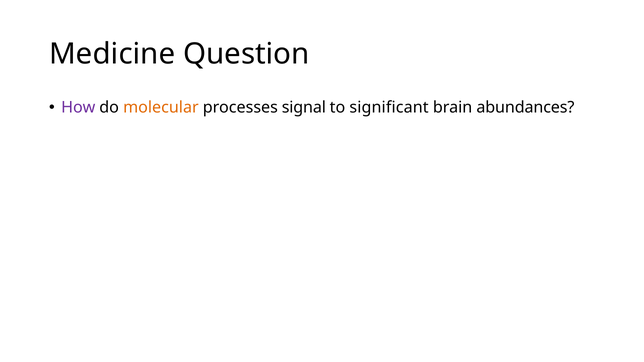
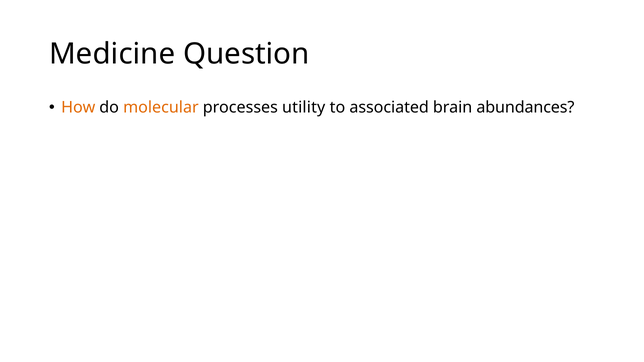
How colour: purple -> orange (78, 107)
signal: signal -> utility (304, 107)
significant: significant -> associated (389, 107)
